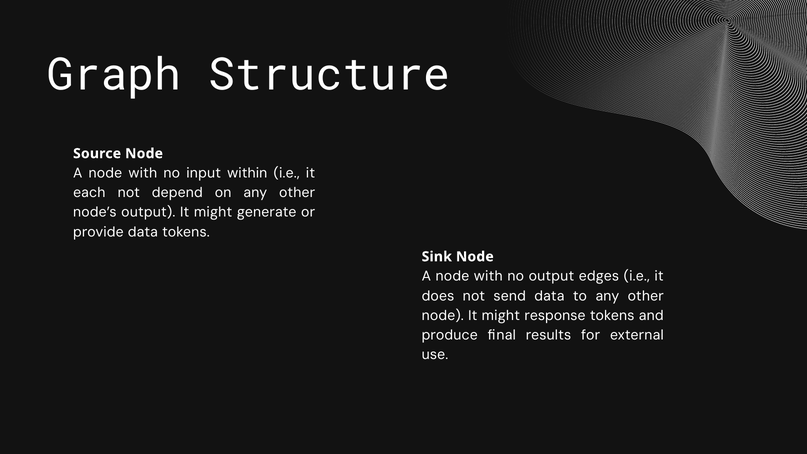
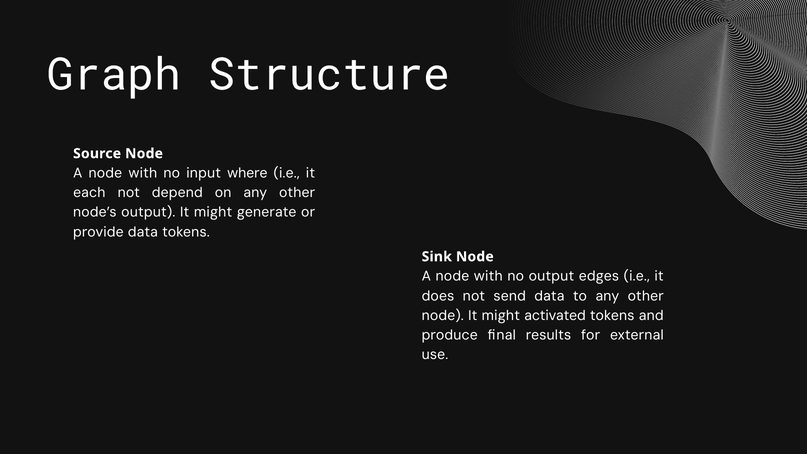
within: within -> where (247, 173)
response: response -> activated (555, 315)
